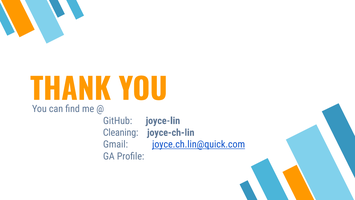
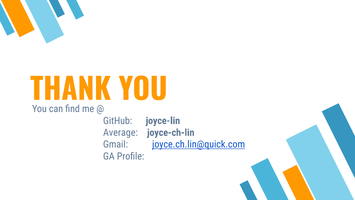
Cleaning: Cleaning -> Average (121, 132)
